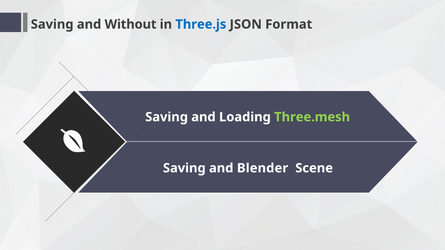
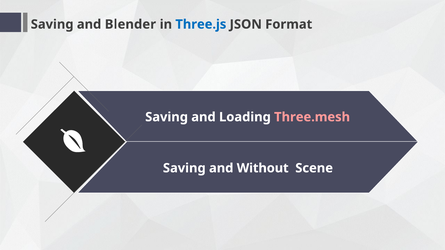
Without: Without -> Blender (130, 24)
Three.mesh colour: light green -> pink (312, 117)
Blender: Blender -> Without (263, 168)
